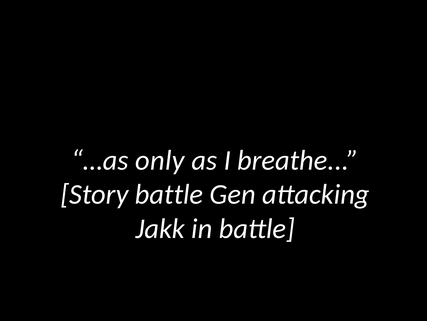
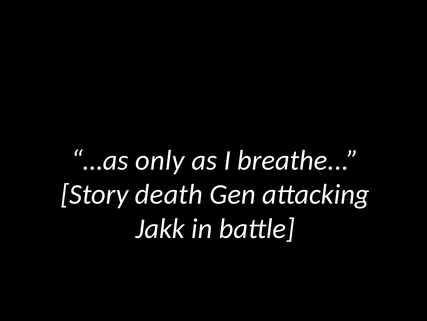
Story battle: battle -> death (169, 194)
